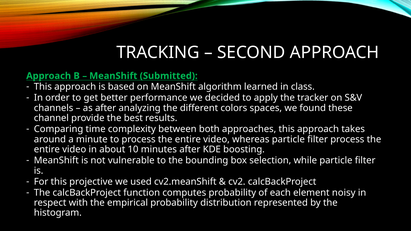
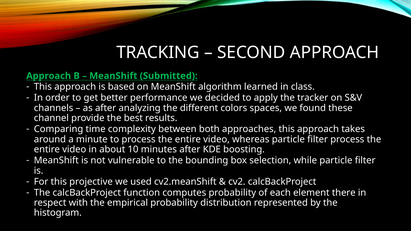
noisy: noisy -> there (344, 193)
